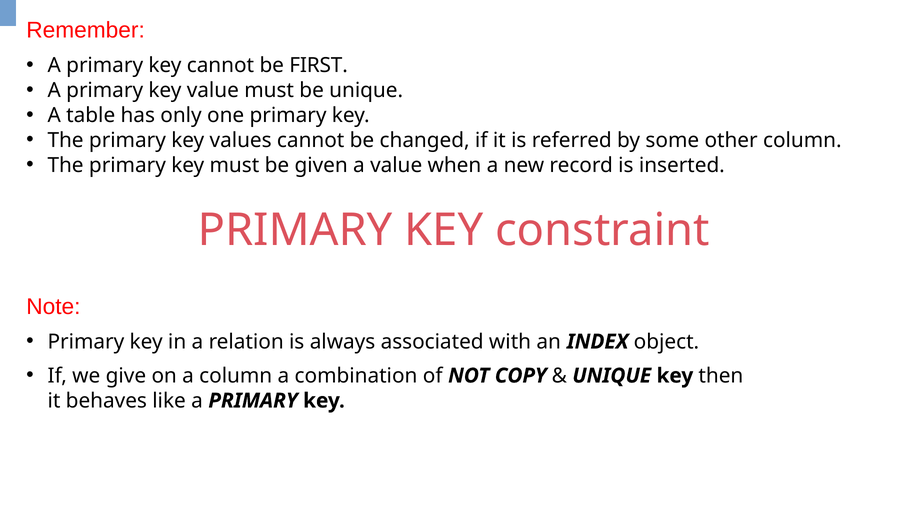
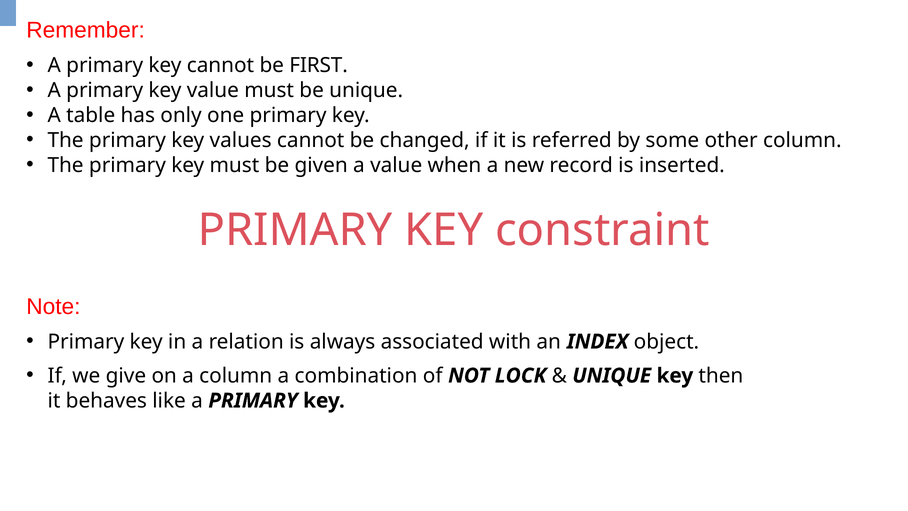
COPY: COPY -> LOCK (521, 376)
